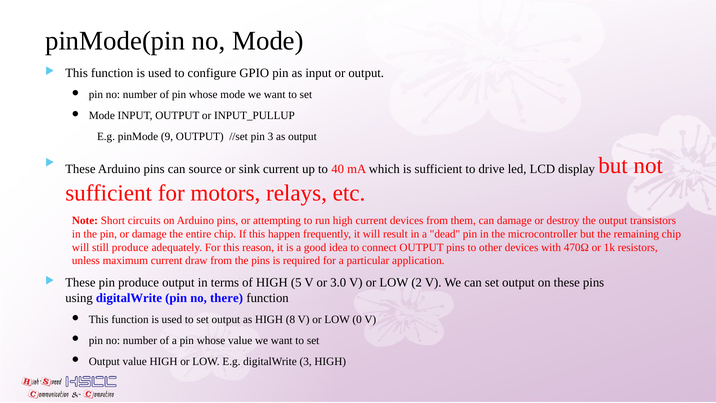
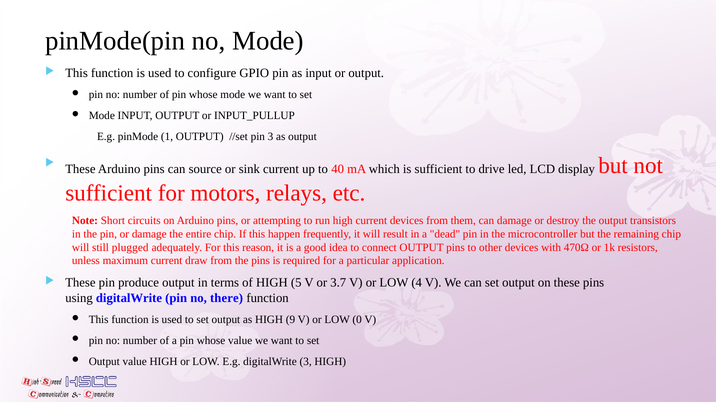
9: 9 -> 1 (167, 136)
still produce: produce -> plugged (130, 247)
3.0: 3.0 -> 3.7 (338, 283)
2: 2 -> 4 (417, 283)
8: 8 -> 9 (290, 319)
